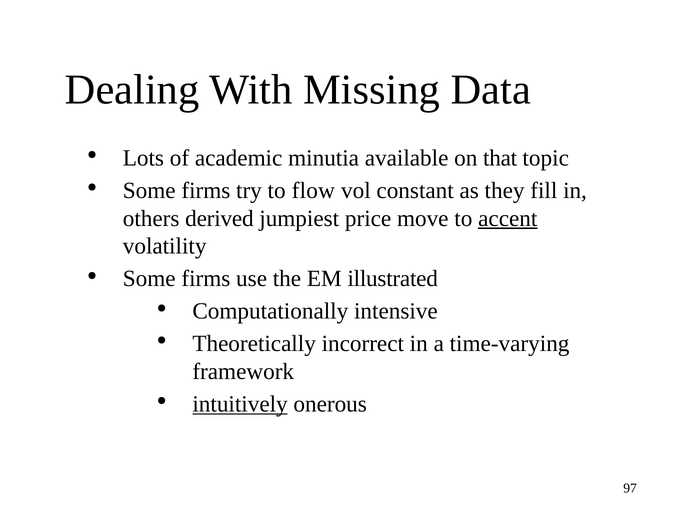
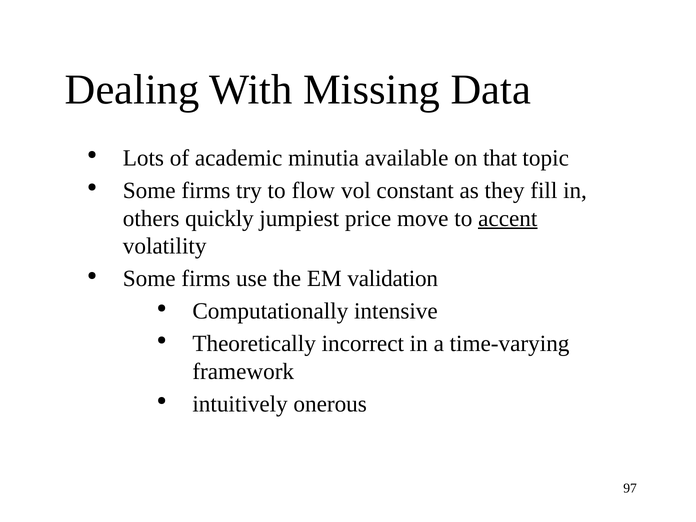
derived: derived -> quickly (219, 218)
illustrated: illustrated -> validation (393, 279)
intuitively underline: present -> none (240, 404)
